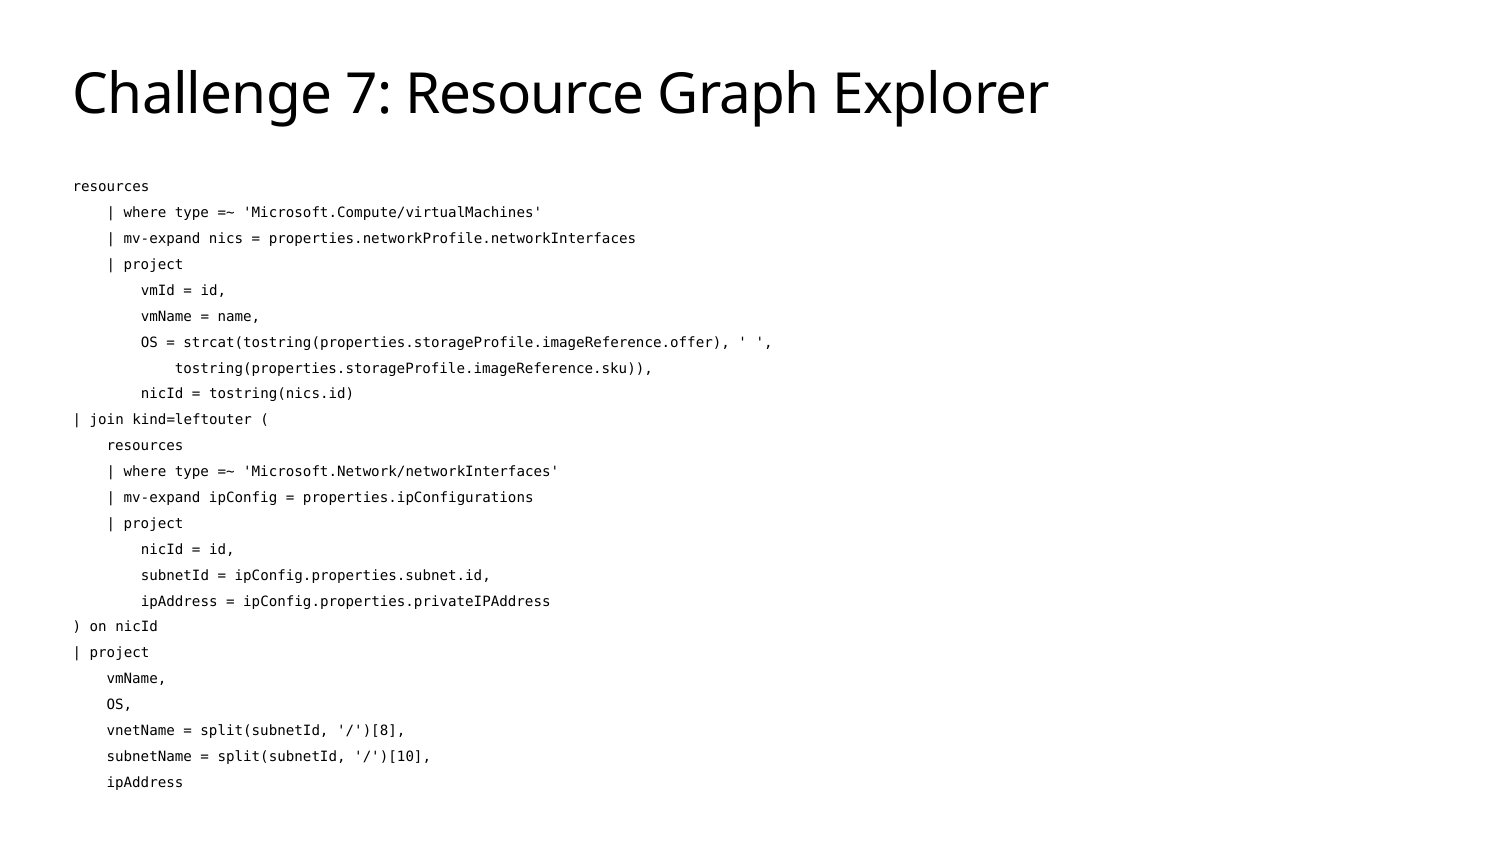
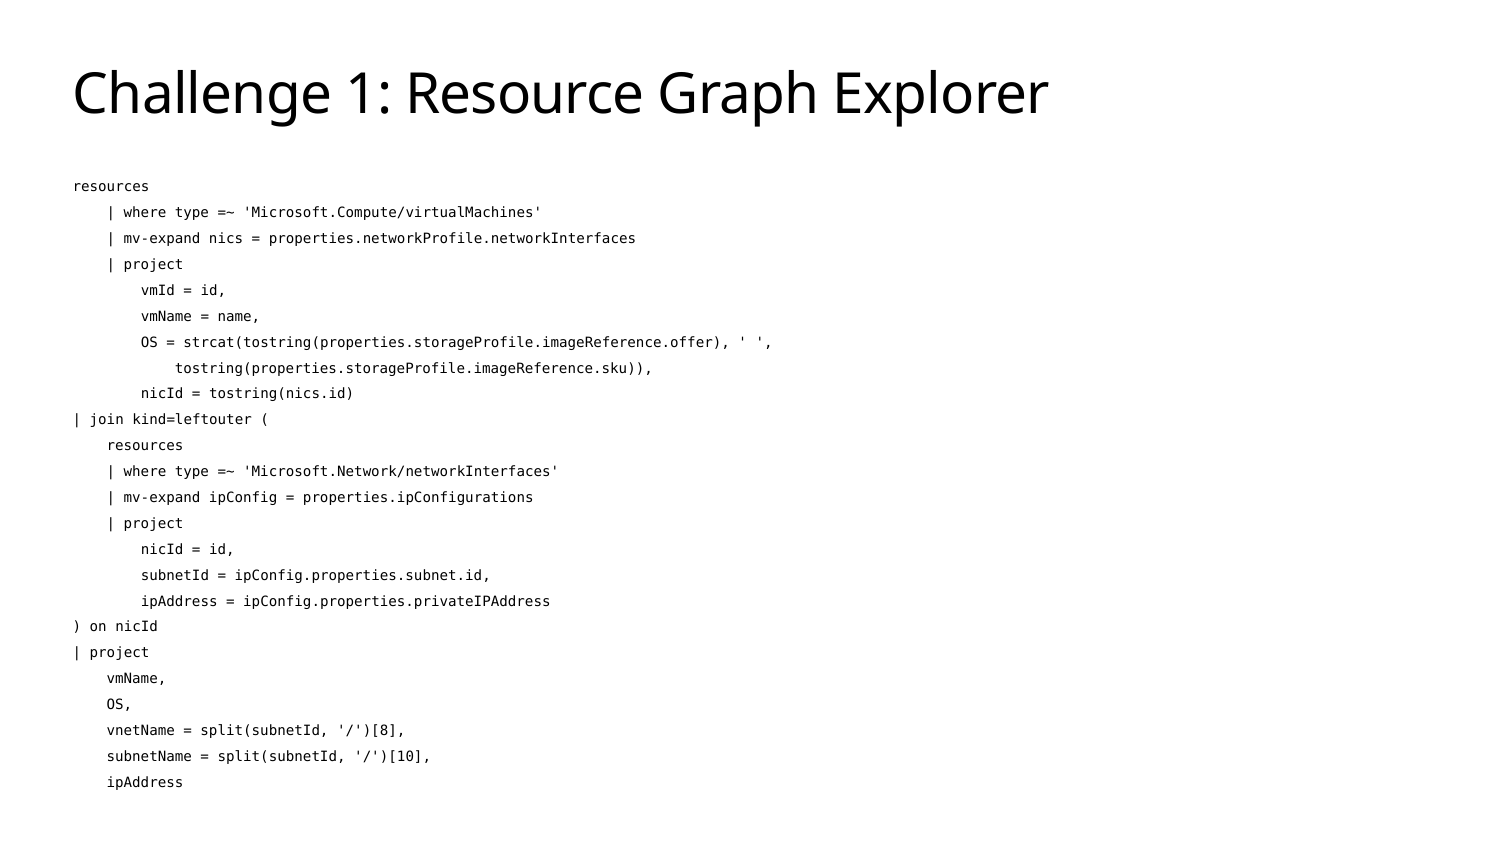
7: 7 -> 1 (369, 95)
